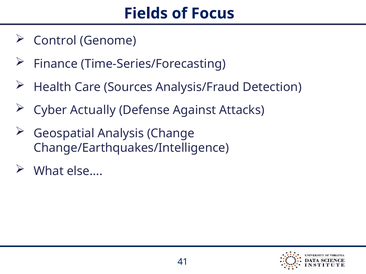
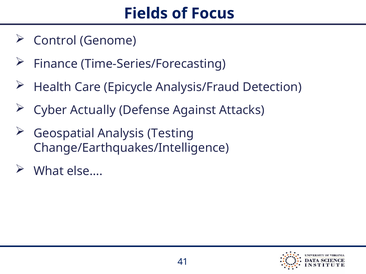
Sources: Sources -> Epicycle (128, 87)
Change: Change -> Testing (171, 134)
